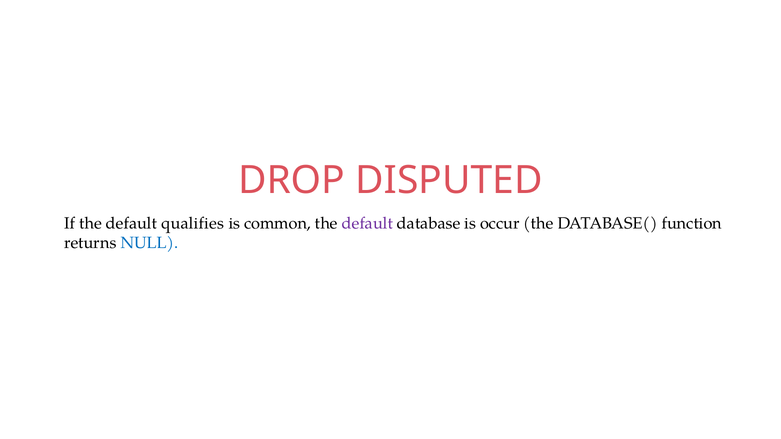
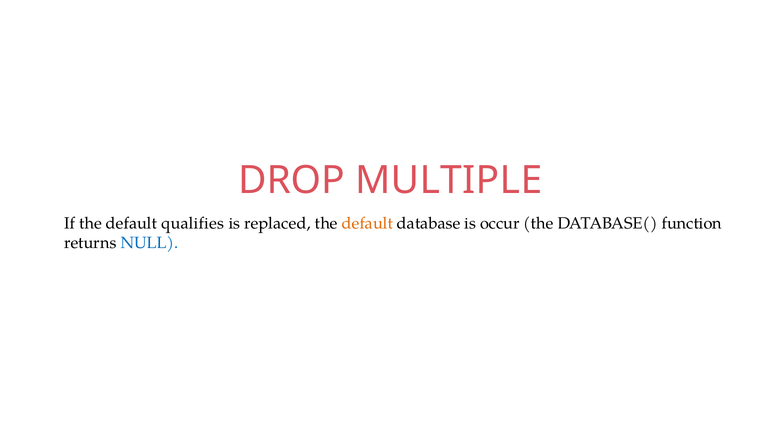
DISPUTED: DISPUTED -> MULTIPLE (449, 180)
common: common -> replaced (277, 224)
default colour: purple -> orange (367, 224)
